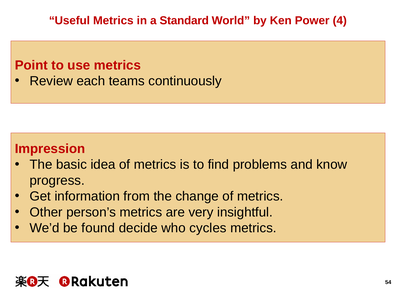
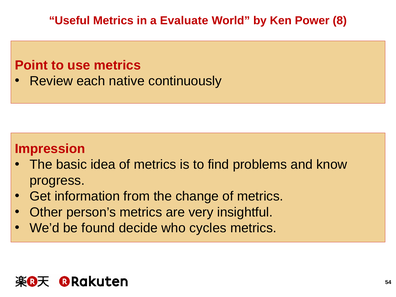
Standard: Standard -> Evaluate (184, 21)
4: 4 -> 8 (340, 21)
teams: teams -> native (127, 81)
